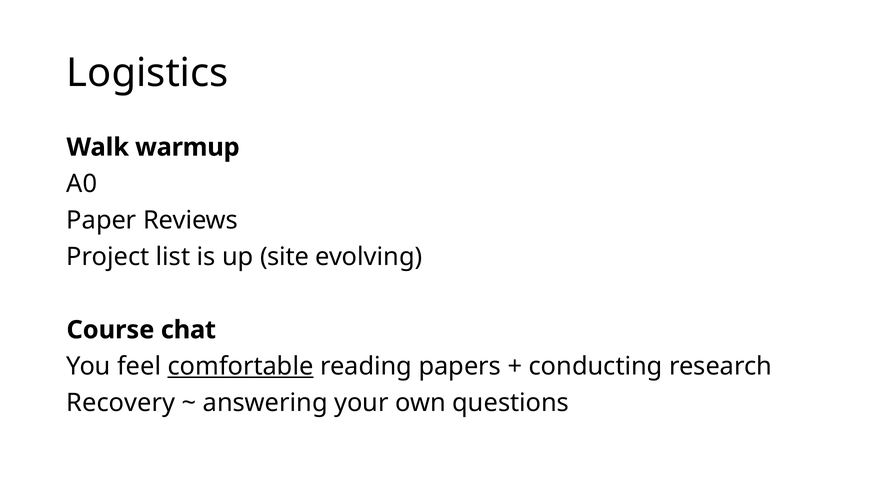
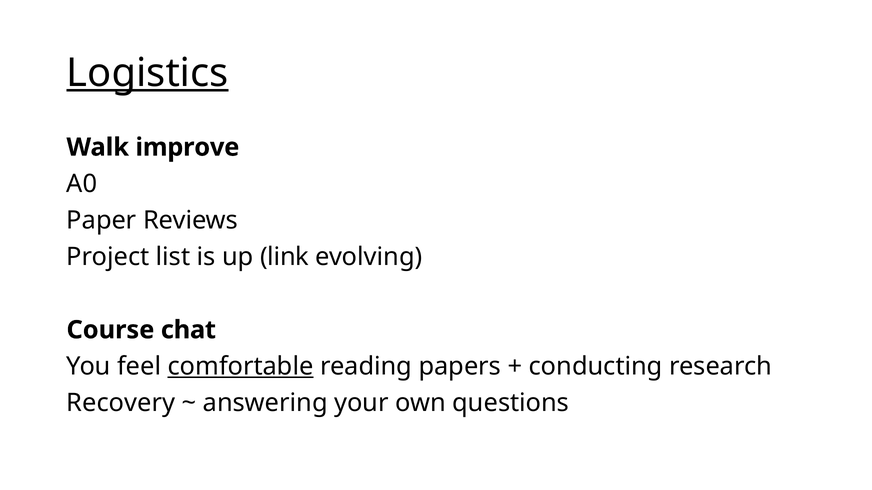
Logistics underline: none -> present (148, 73)
warmup: warmup -> improve (187, 147)
site: site -> link (285, 257)
